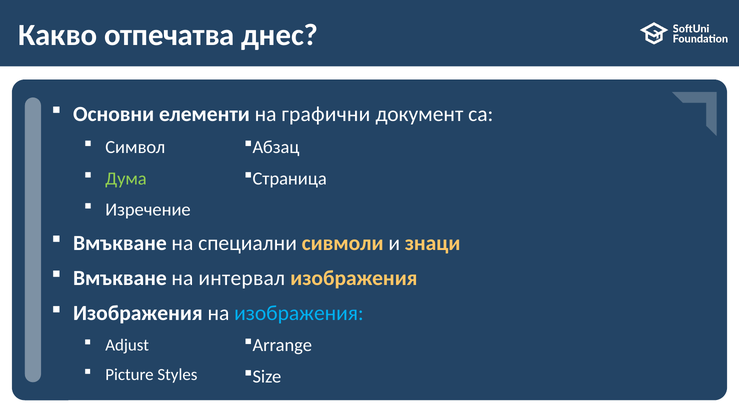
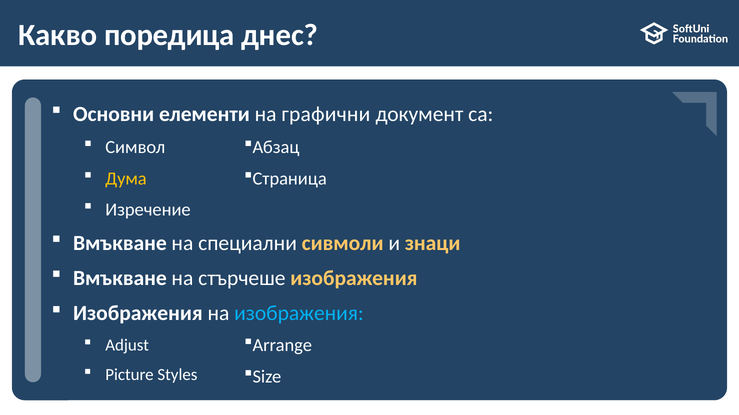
отпечатва: отпечатва -> поредица (169, 35)
Дума colour: light green -> yellow (126, 179)
интервал: интервал -> стърчеше (242, 279)
